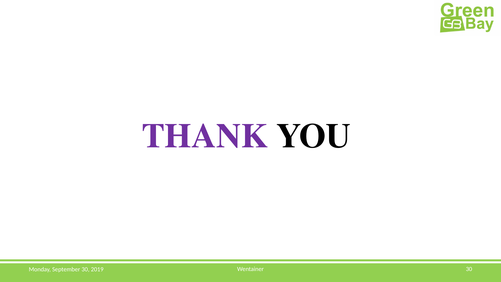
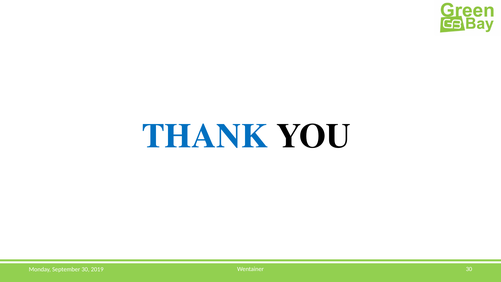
THANK colour: purple -> blue (205, 136)
